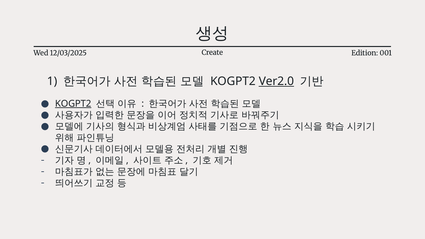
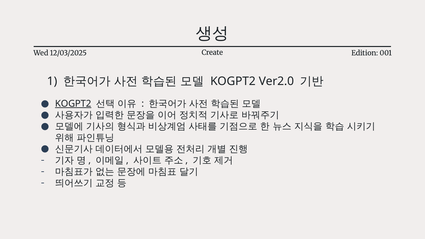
Ver2.0 underline: present -> none (276, 81)
